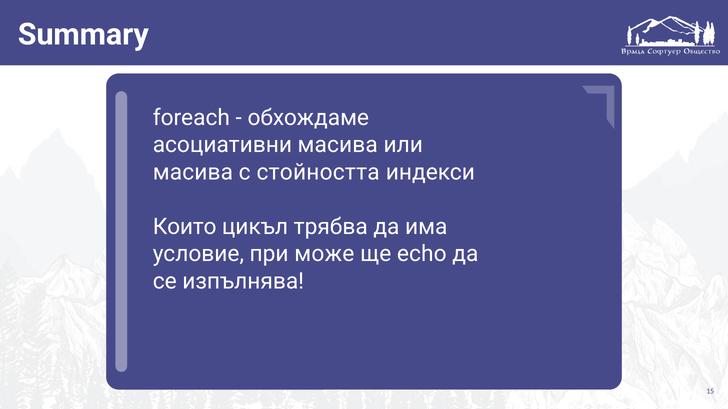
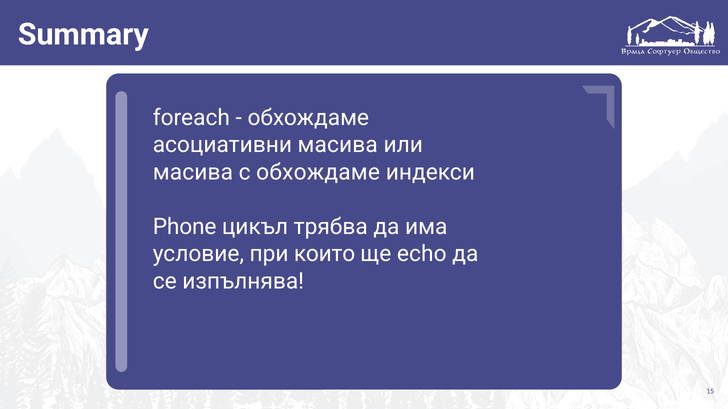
с стойността: стойността -> обхождаме (318, 172)
Които: Които -> Phone (185, 227)
може: може -> които (325, 254)
